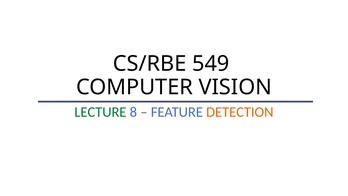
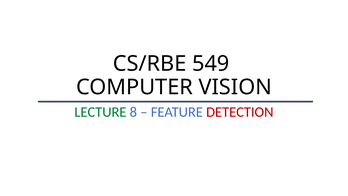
DETECTION colour: orange -> red (240, 112)
